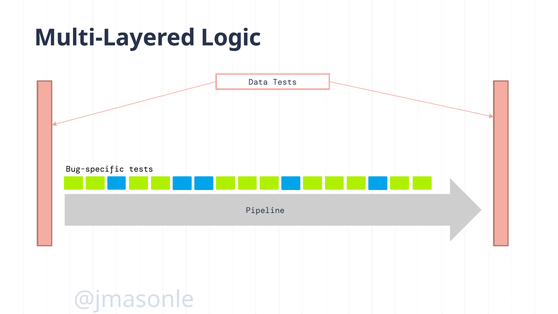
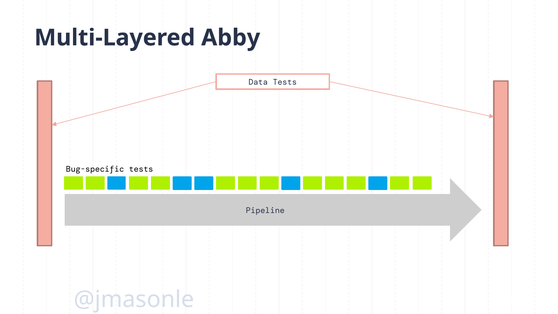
Logic: Logic -> Abby (231, 38)
